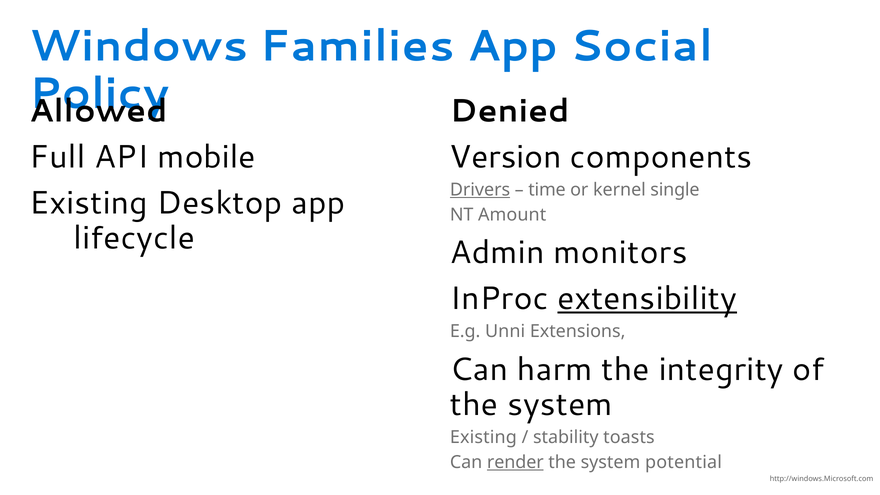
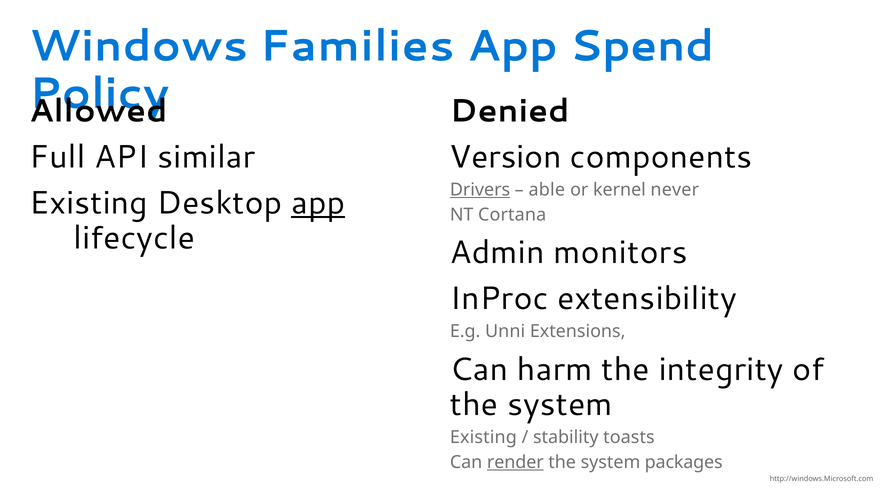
Social: Social -> Spend (642, 46)
mobile: mobile -> similar (206, 157)
time: time -> able (547, 190)
single: single -> never (675, 190)
app underline: none -> present (318, 203)
Amount: Amount -> Cortana (512, 215)
extensibility underline: present -> none (647, 299)
potential: potential -> packages (684, 462)
